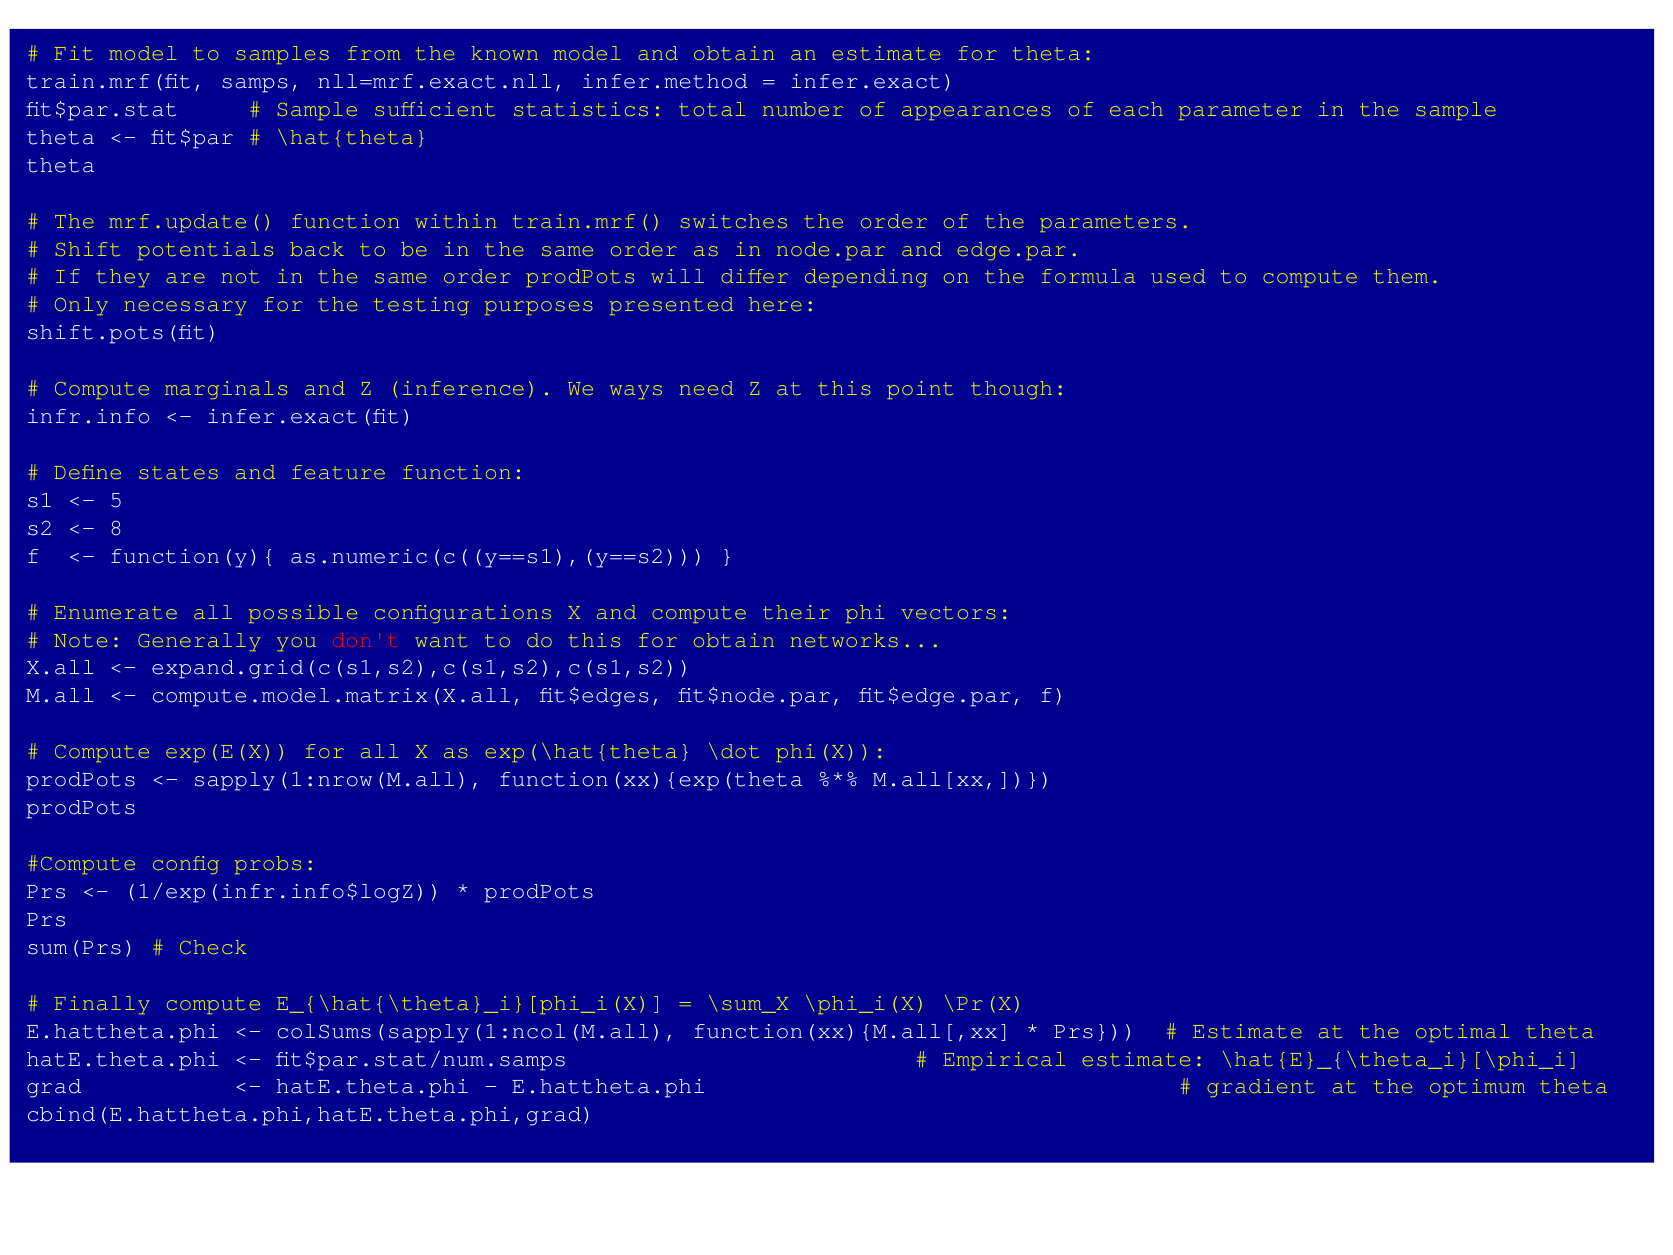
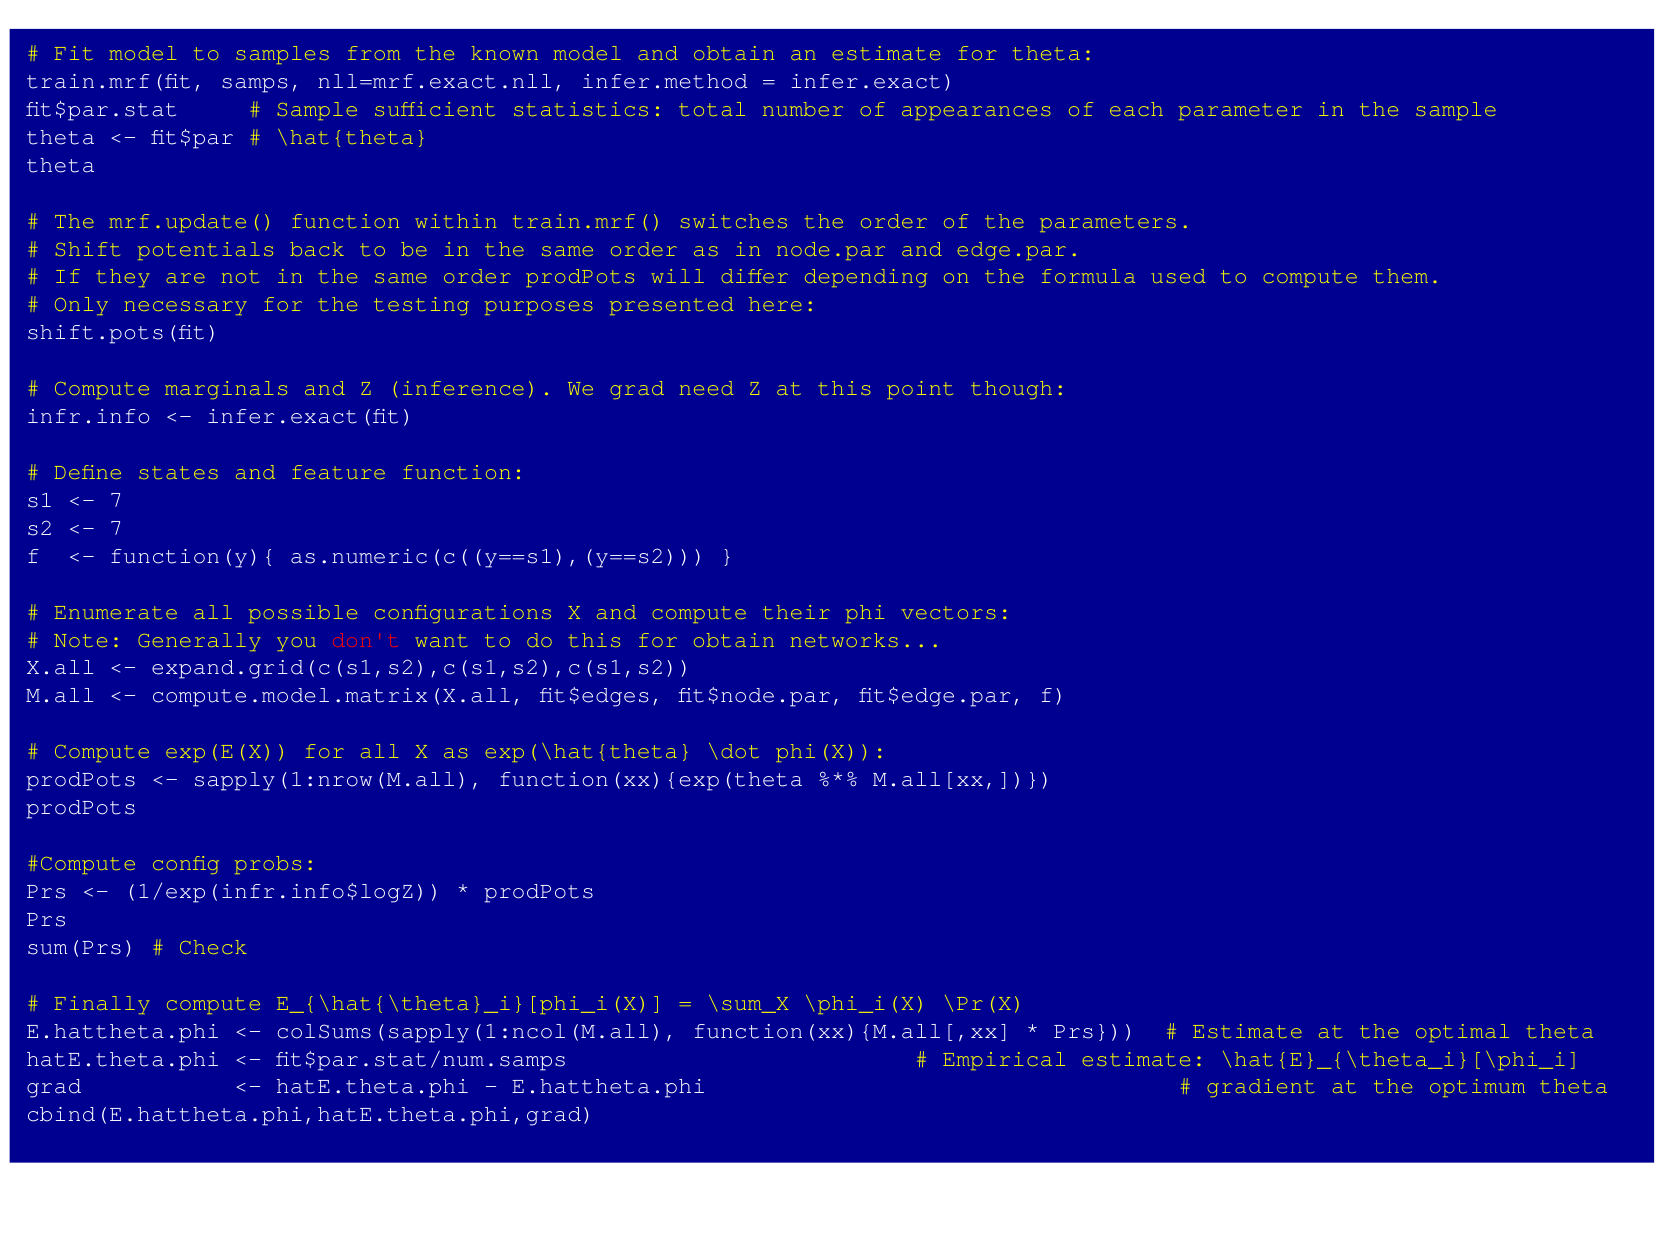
We ways: ways -> grad (637, 388)
5: 5 -> 7 (116, 500)
8: 8 -> 7 (116, 528)
